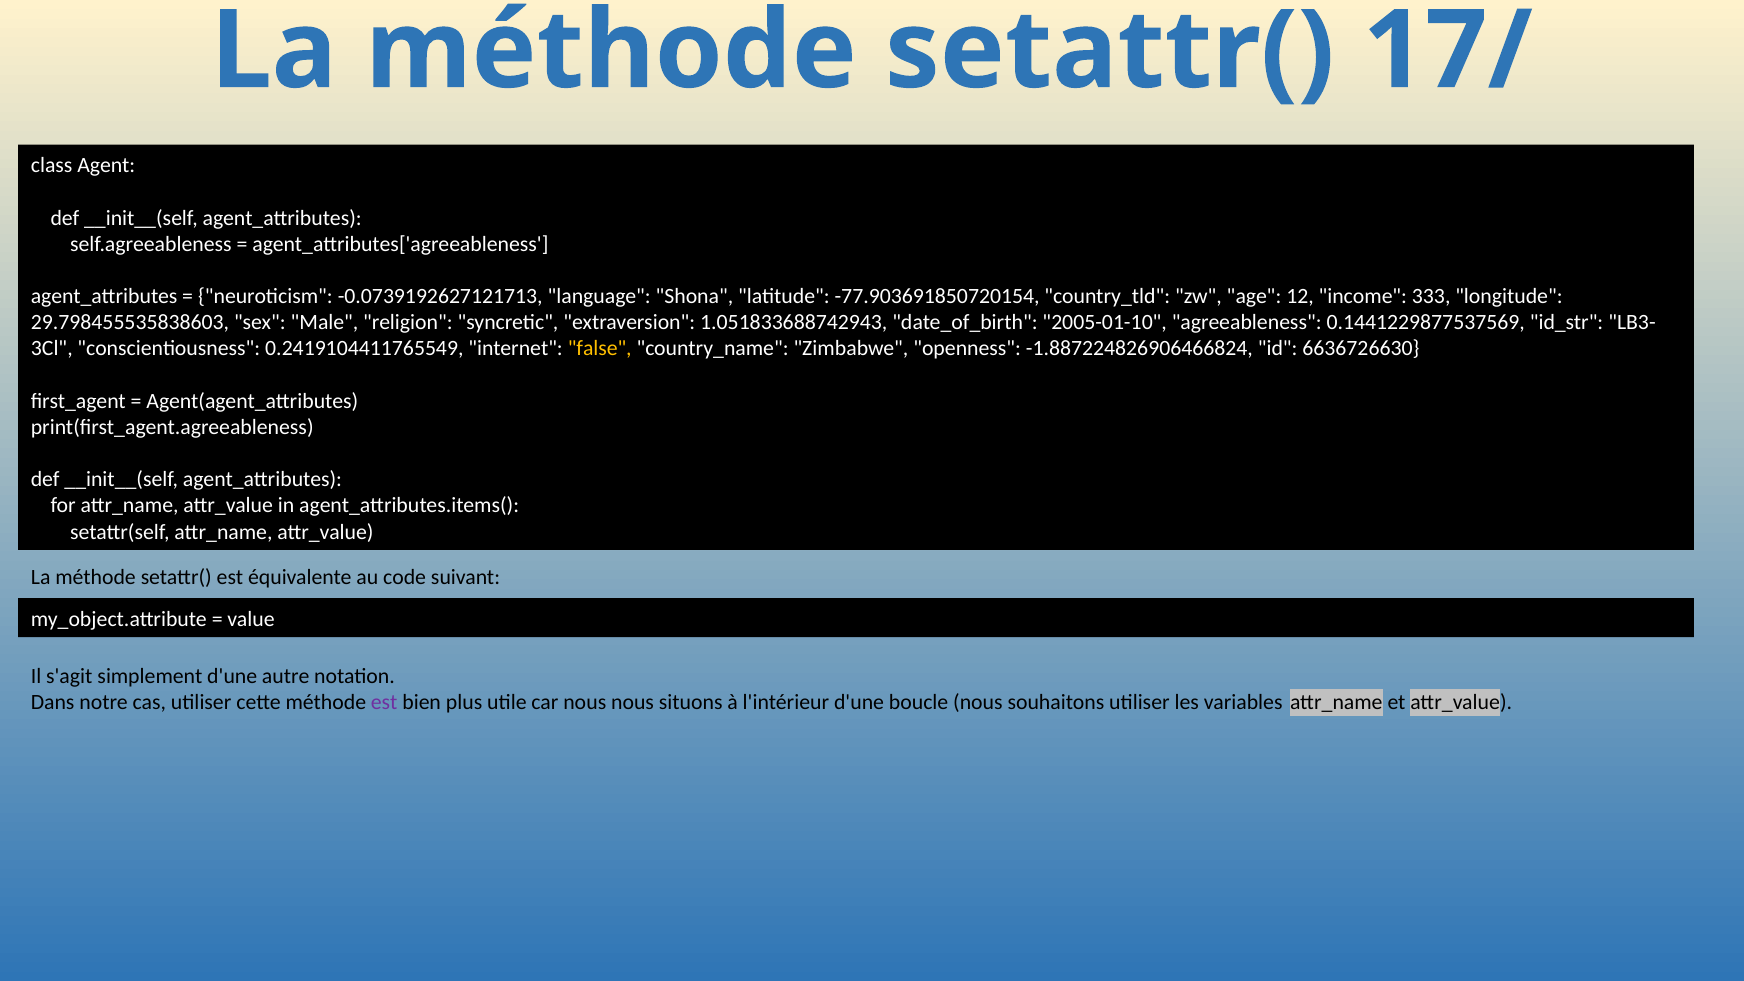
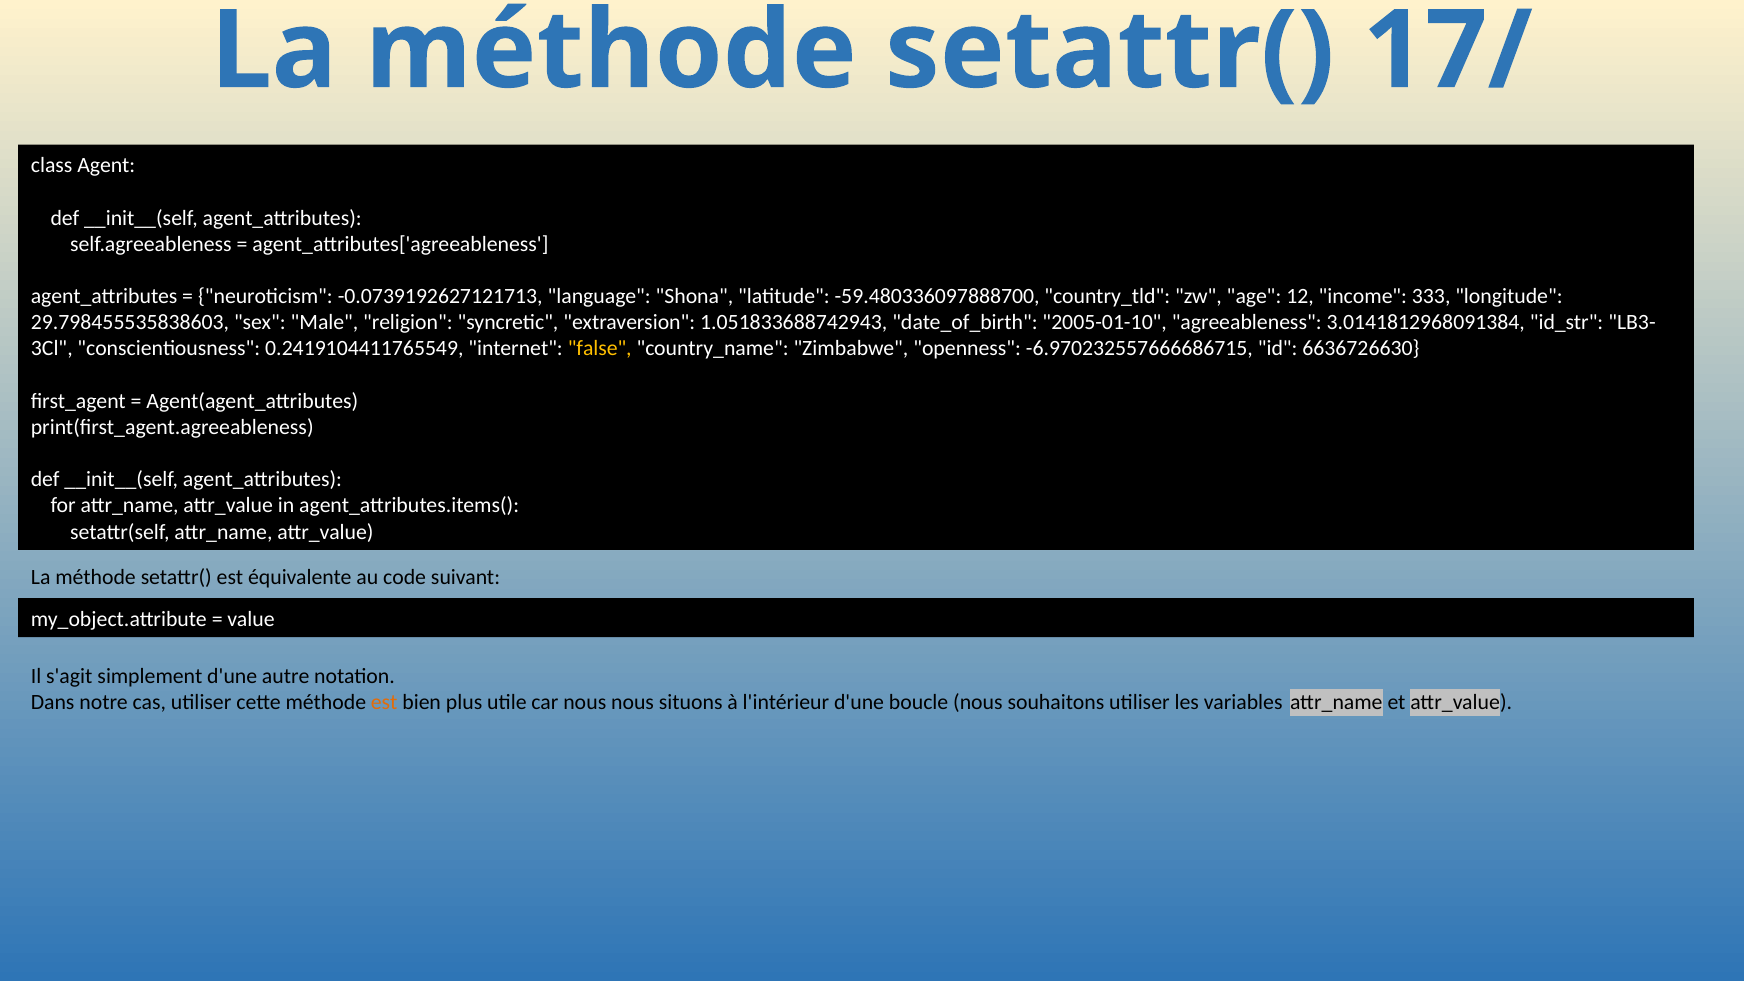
-77.903691850720154: -77.903691850720154 -> -59.480336097888700 (937, 296)
0.1441229877537569: 0.1441229877537569 -> 3.0141812968091384 (1426, 323)
-1.887224826906466824: -1.887224826906466824 -> -6.970232557666686715 (1139, 349)
est colour: purple -> orange (384, 703)
